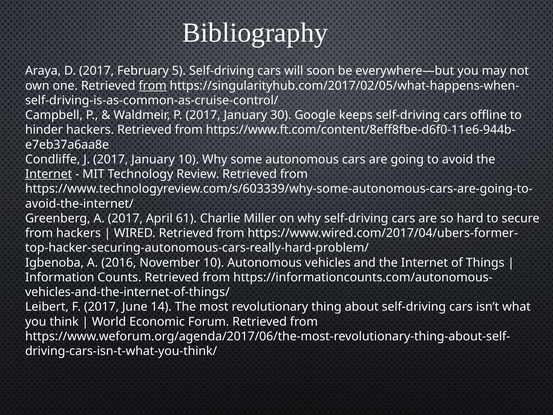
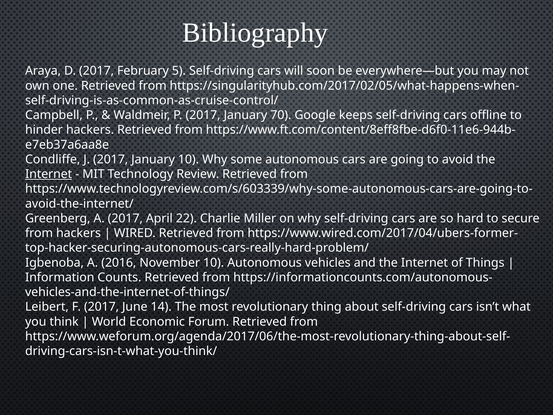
from underline: present -> none (153, 86)
30: 30 -> 70 (281, 115)
61: 61 -> 22 (186, 218)
